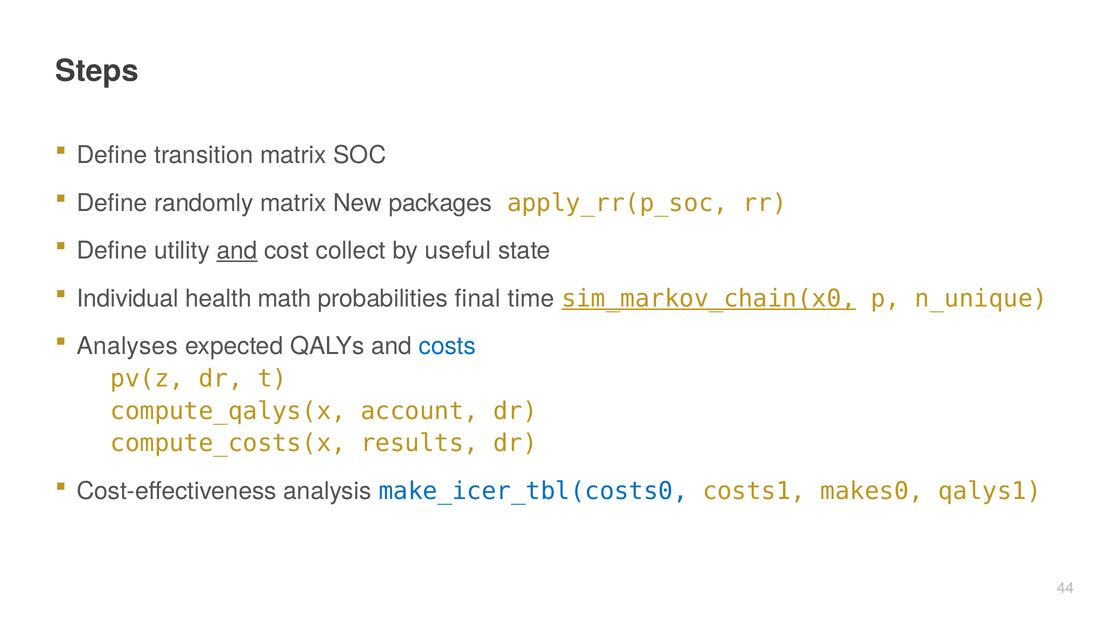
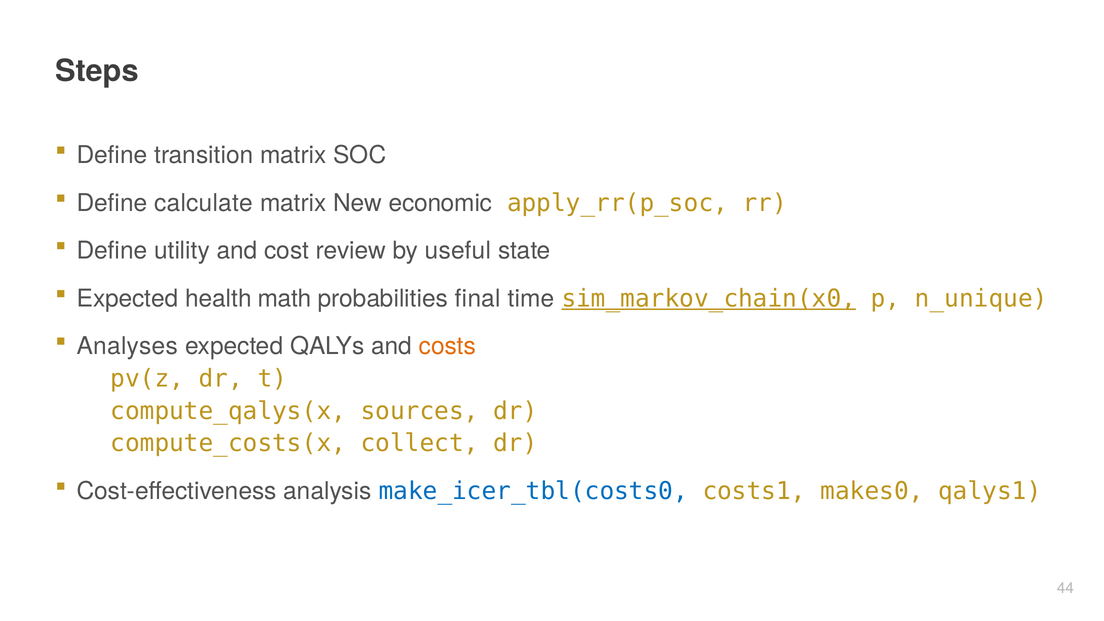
randomly: randomly -> calculate (204, 203)
packages: packages -> economic (440, 203)
and underline: present -> none (237, 251)
collect: collect -> review (351, 251)
Individual: Individual -> Expected (128, 299)
costs colour: blue -> orange (447, 346)
account: account -> sources (420, 411)
results: results -> collect (420, 443)
